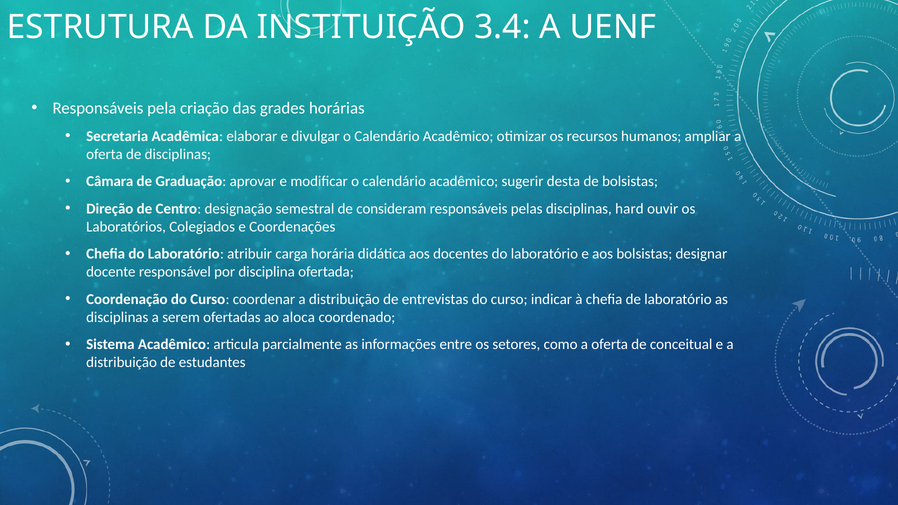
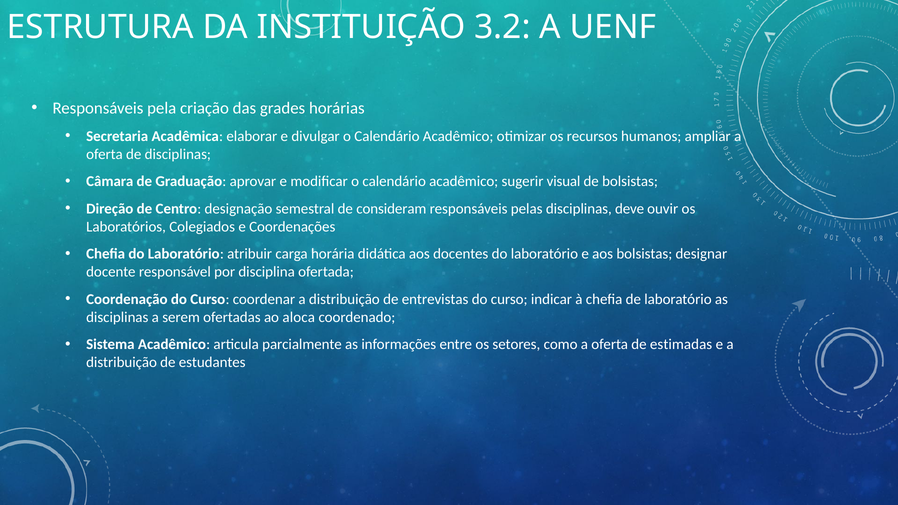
3.4: 3.4 -> 3.2 (502, 27)
desta: desta -> visual (564, 182)
hard: hard -> deve (630, 209)
conceitual: conceitual -> estimadas (681, 345)
